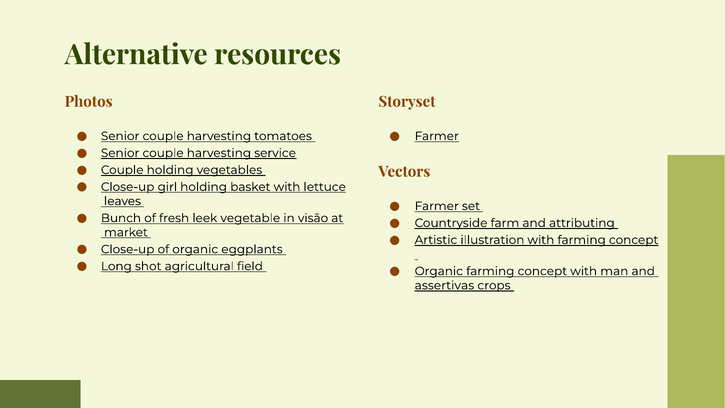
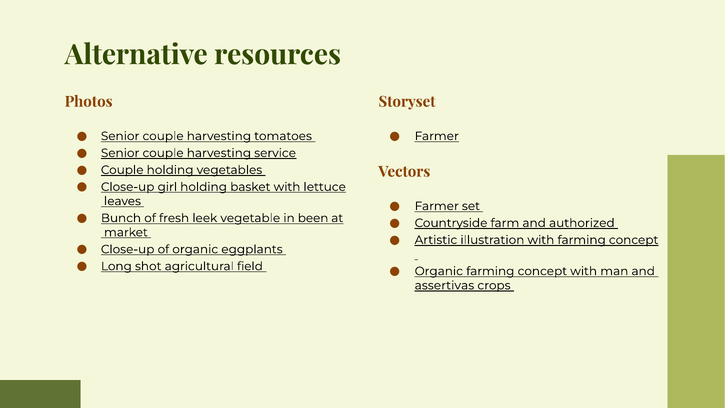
visão: visão -> been (313, 218)
attributing: attributing -> authorized (582, 223)
